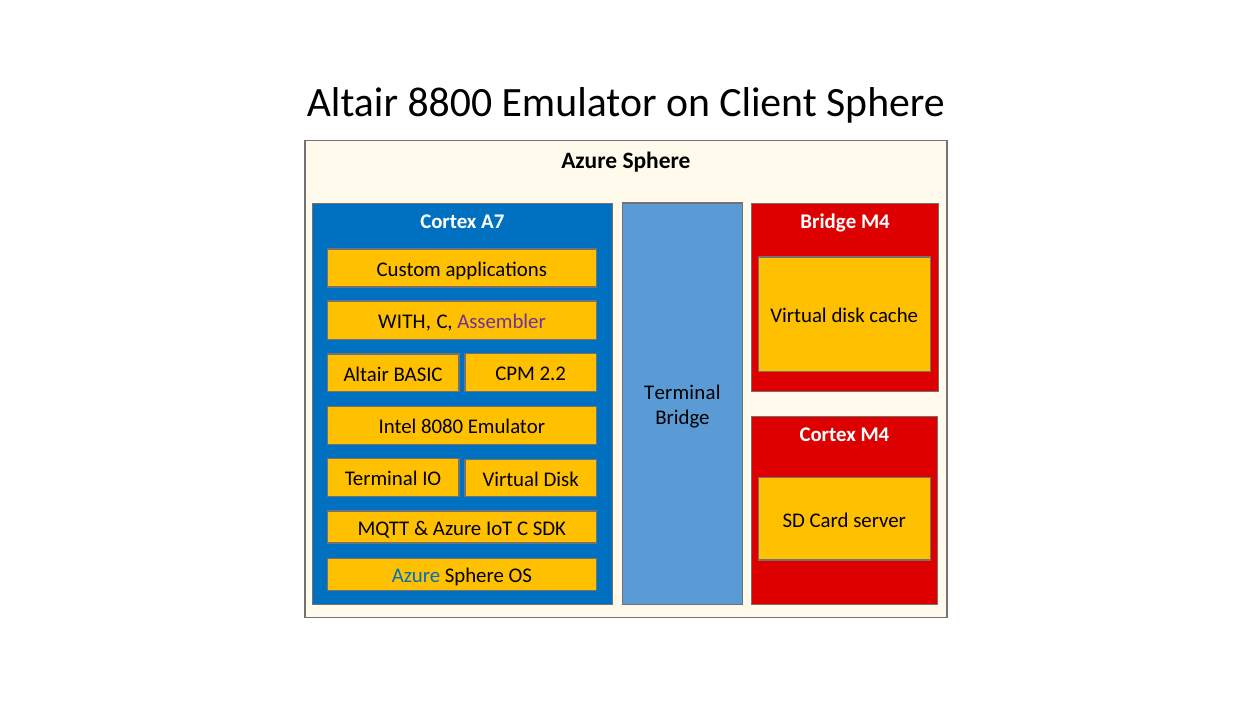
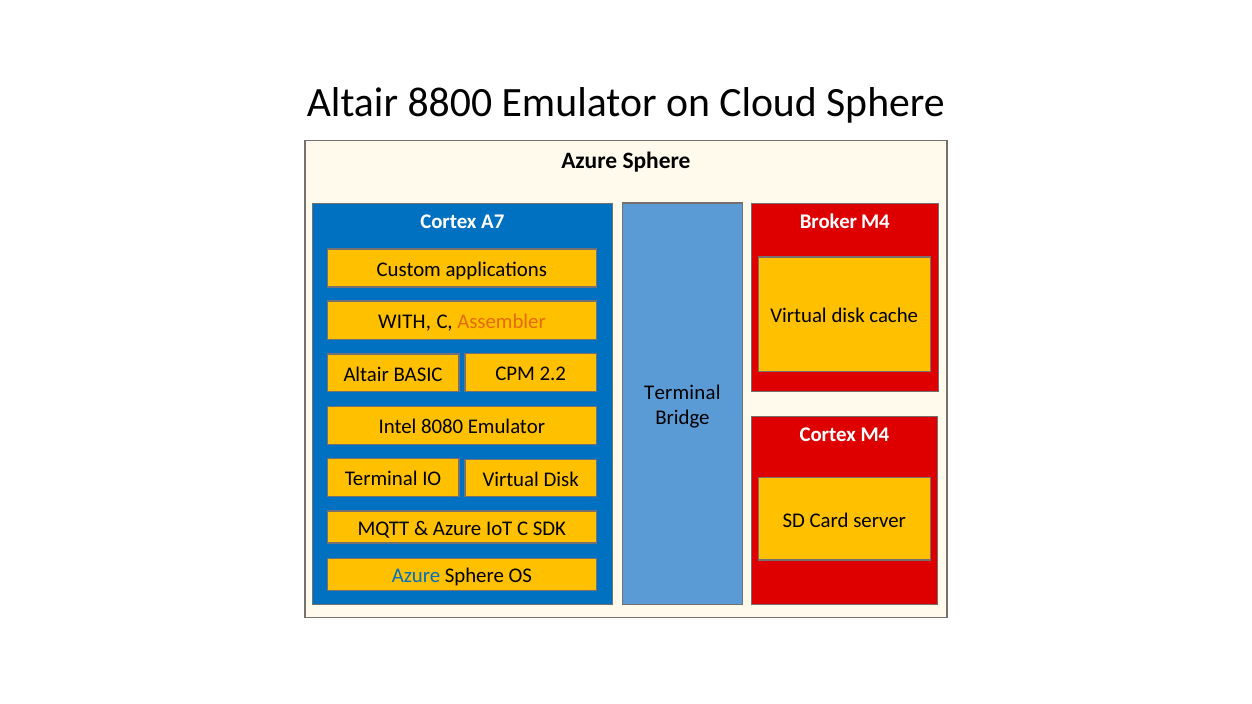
Client: Client -> Cloud (768, 102)
Bridge: Bridge -> Broker (828, 222)
Assembler colour: purple -> orange (502, 322)
